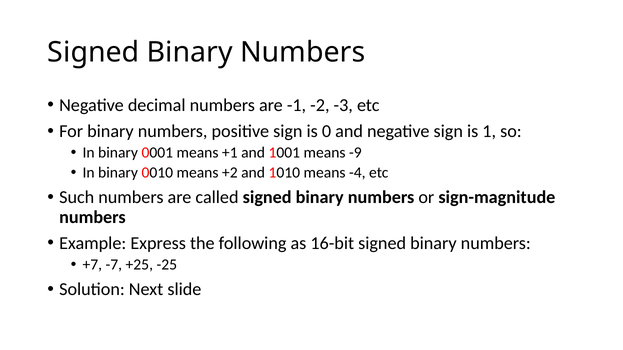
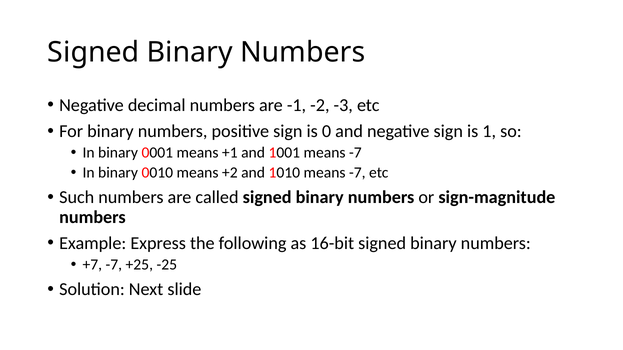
1001 means -9: -9 -> -7 (355, 153)
1010 means -4: -4 -> -7 (357, 173)
